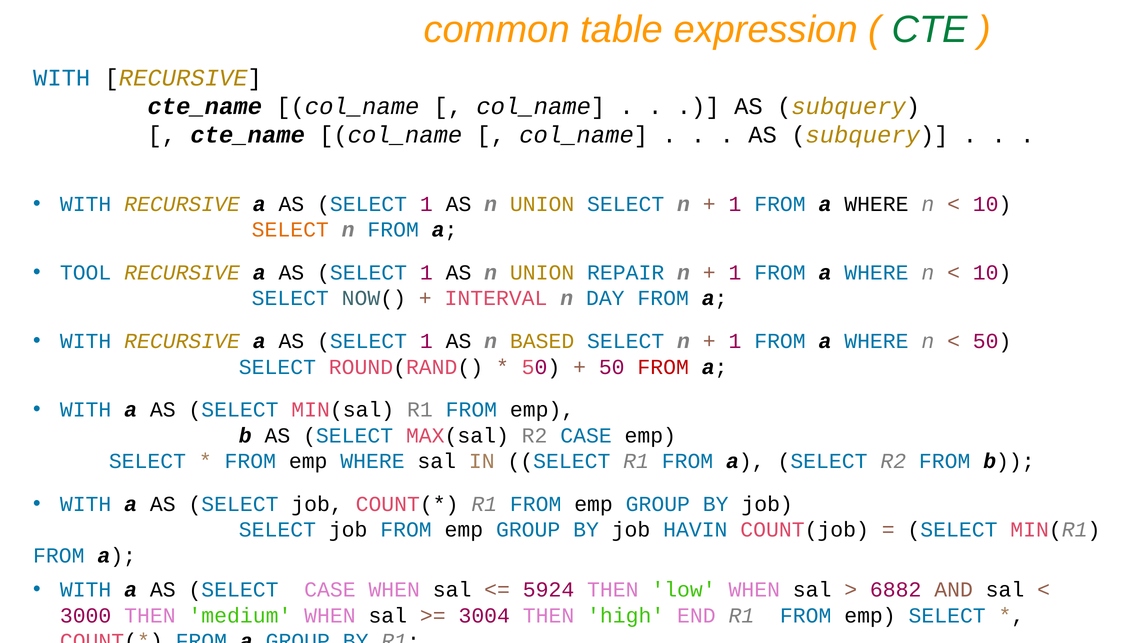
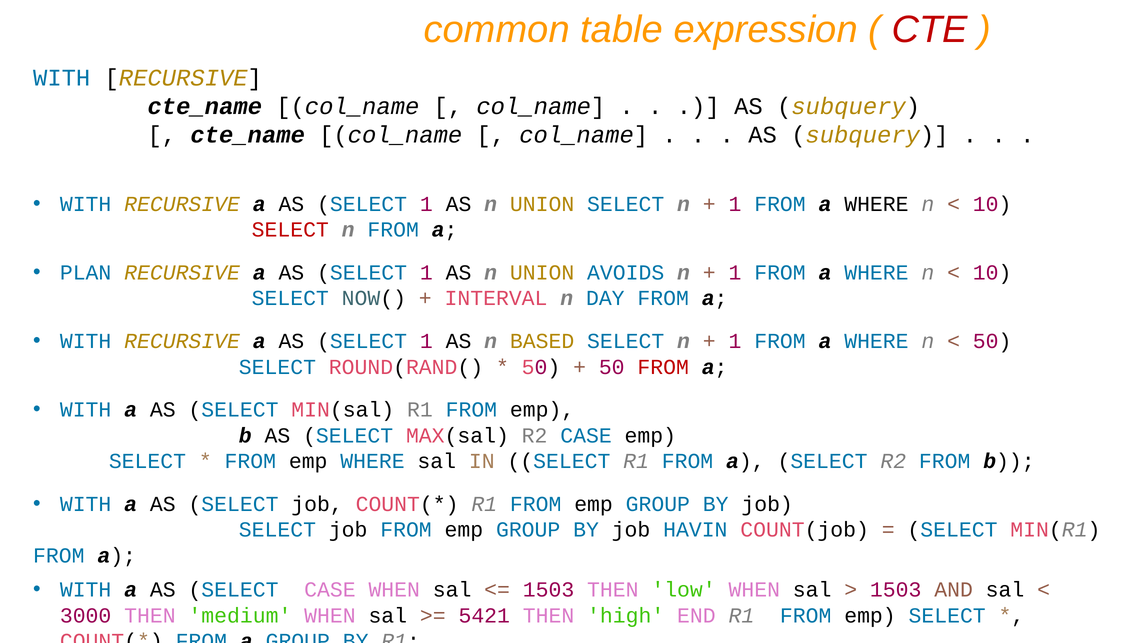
CTE colour: green -> red (930, 30)
SELECT colour: orange -> red (290, 230)
TOOL: TOOL -> PLAN (86, 273)
REPAIR: REPAIR -> AVOIDS (626, 273)
5924: 5924 -> 1503 (549, 590)
6882: 6882 -> 1503 (896, 590)
3004: 3004 -> 5421 (484, 616)
